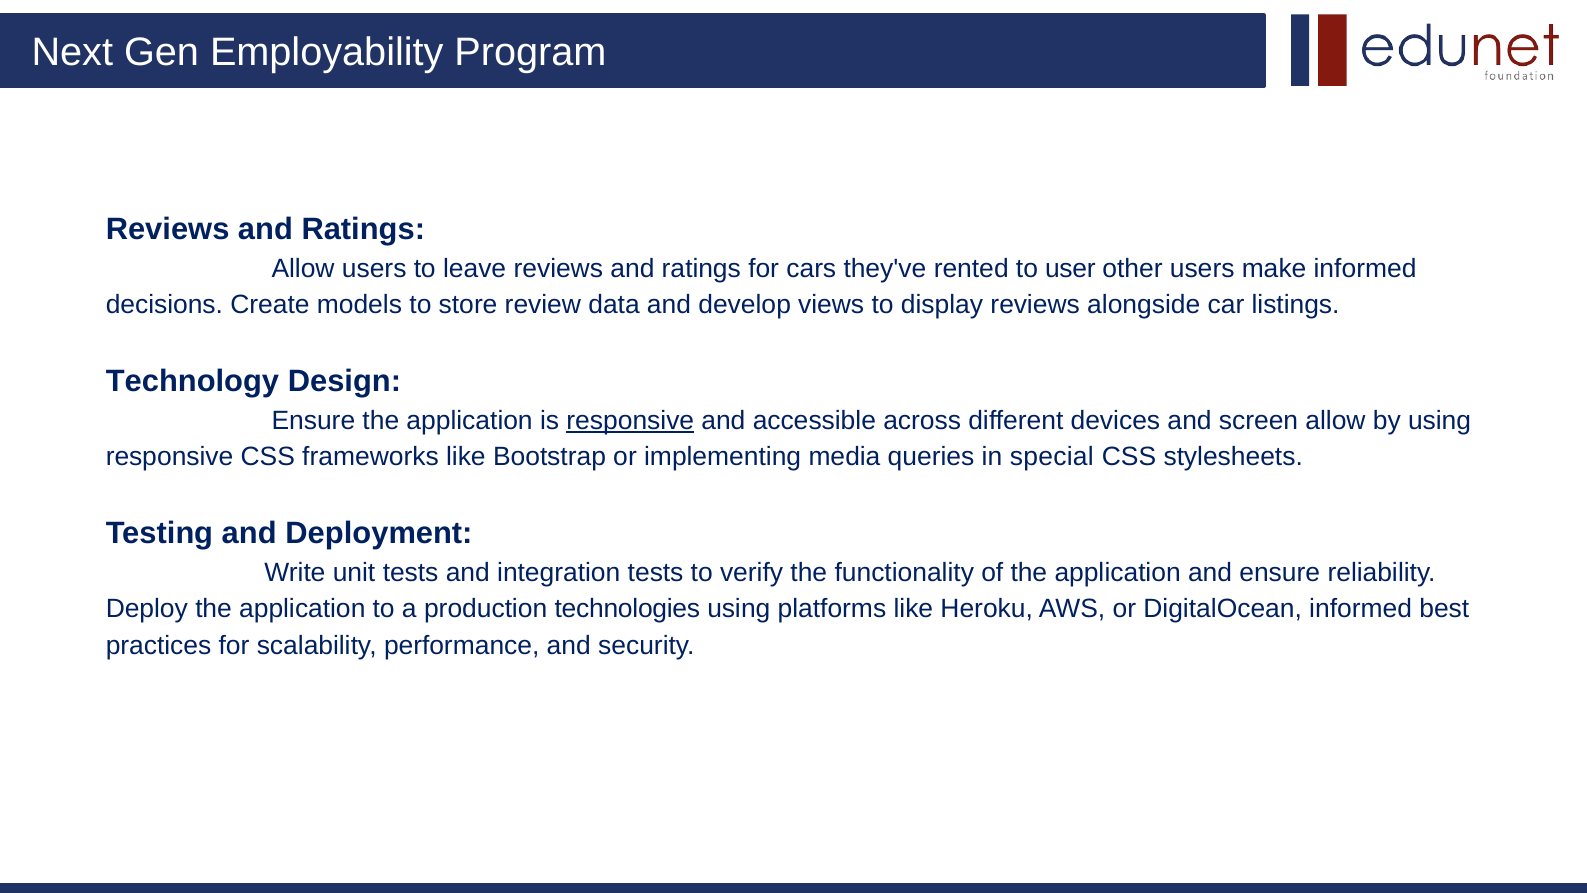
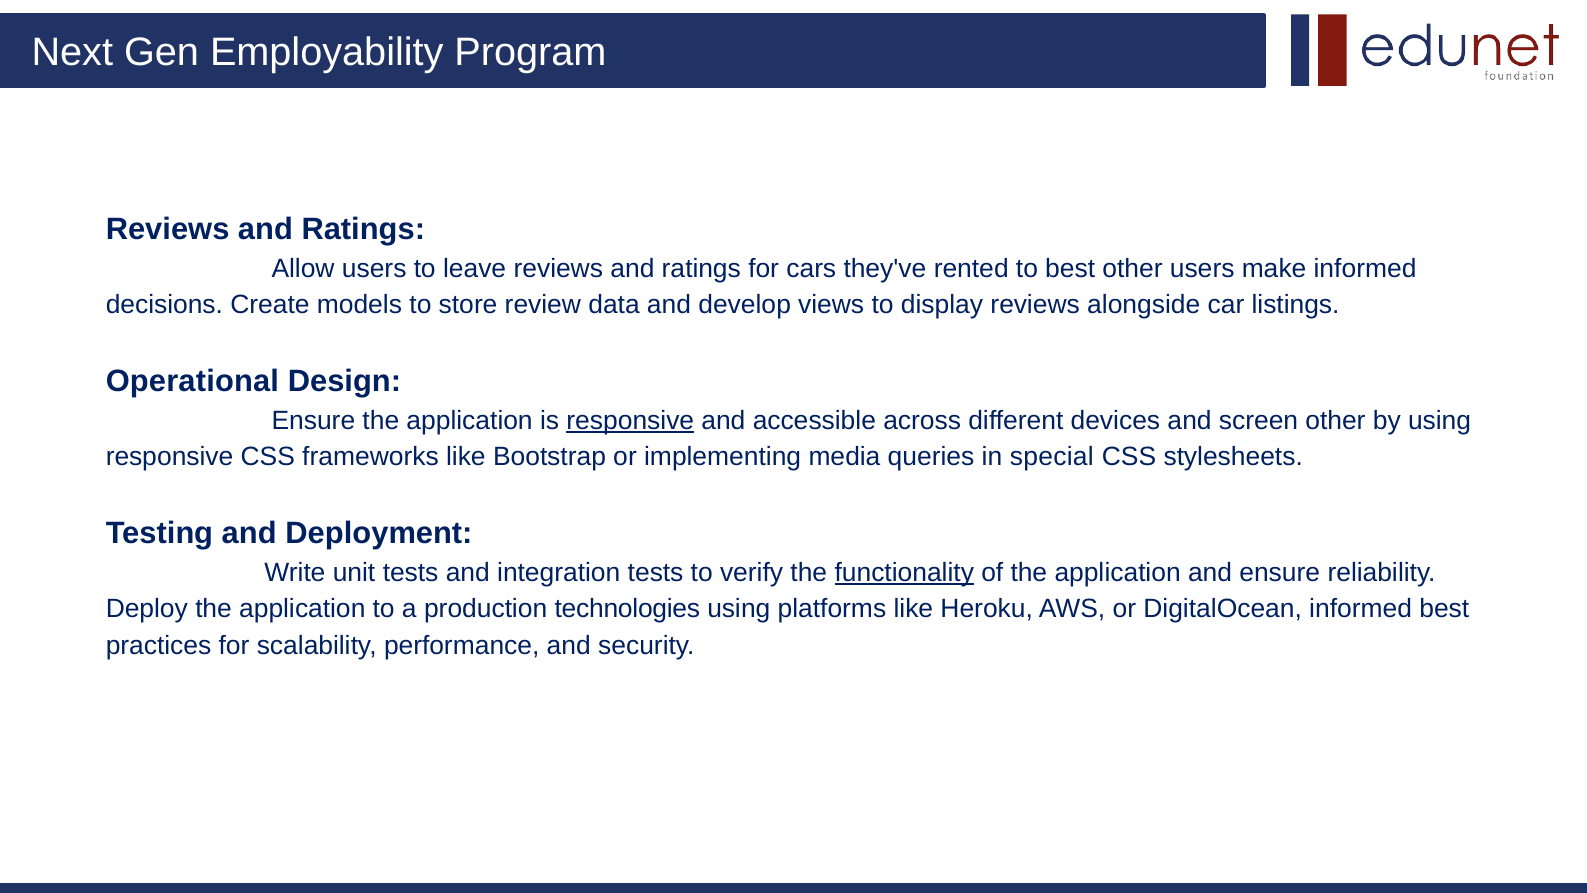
to user: user -> best (1070, 268)
Technology: Technology -> Operational (192, 382)
screen allow: allow -> other (1335, 420)
functionality underline: none -> present (904, 572)
